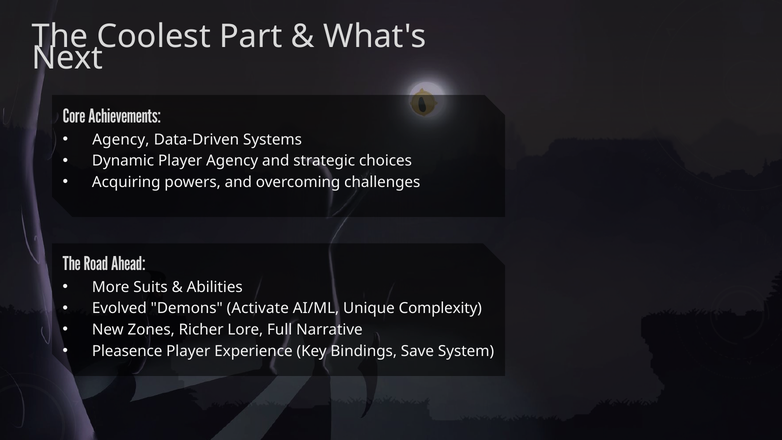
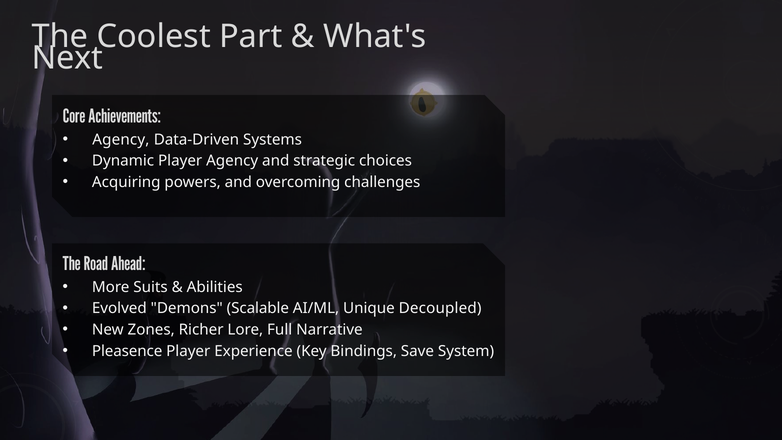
Activate: Activate -> Scalable (258, 308)
Complexity: Complexity -> Decoupled (440, 308)
